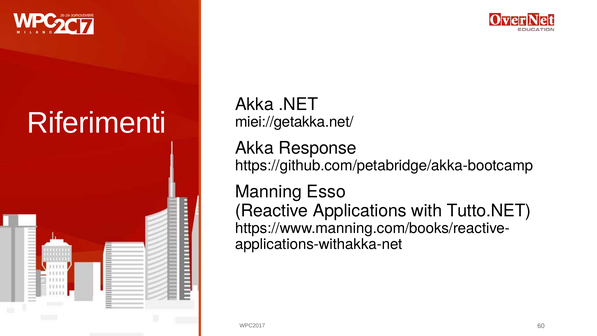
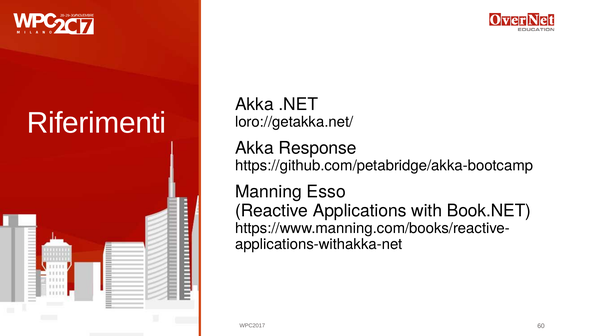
miei://getakka.net/: miei://getakka.net/ -> loro://getakka.net/ (294, 122)
Tutto.NET: Tutto.NET -> Book.NET (489, 211)
